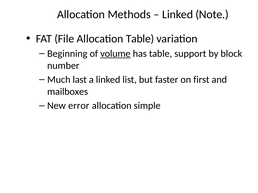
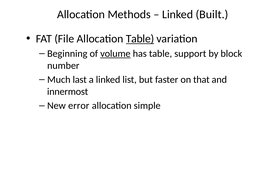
Note: Note -> Built (212, 14)
Table underline: none -> present (140, 39)
first: first -> that (201, 80)
mailboxes: mailboxes -> innermost (68, 92)
